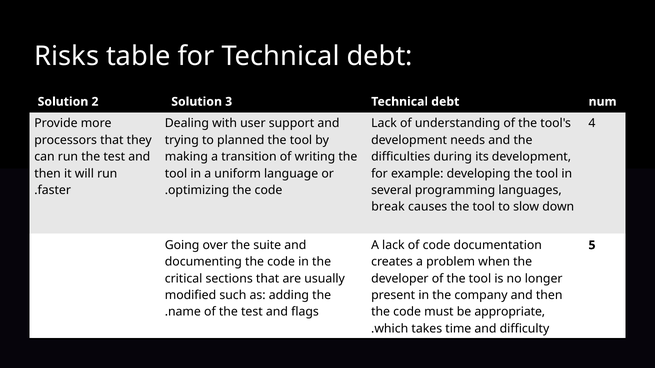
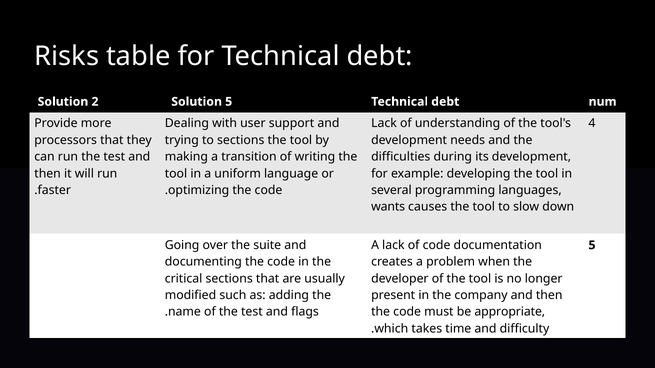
Solution 3: 3 -> 5 (229, 102)
to planned: planned -> sections (241, 140)
break: break -> wants (388, 207)
